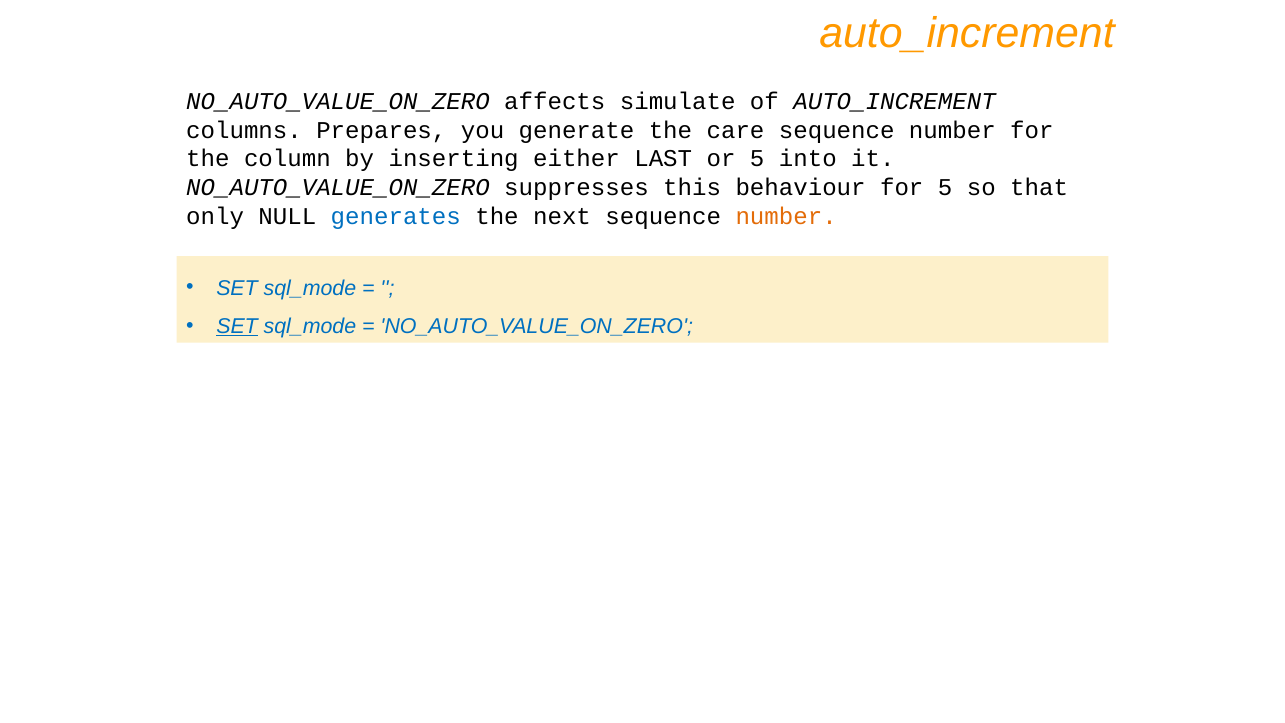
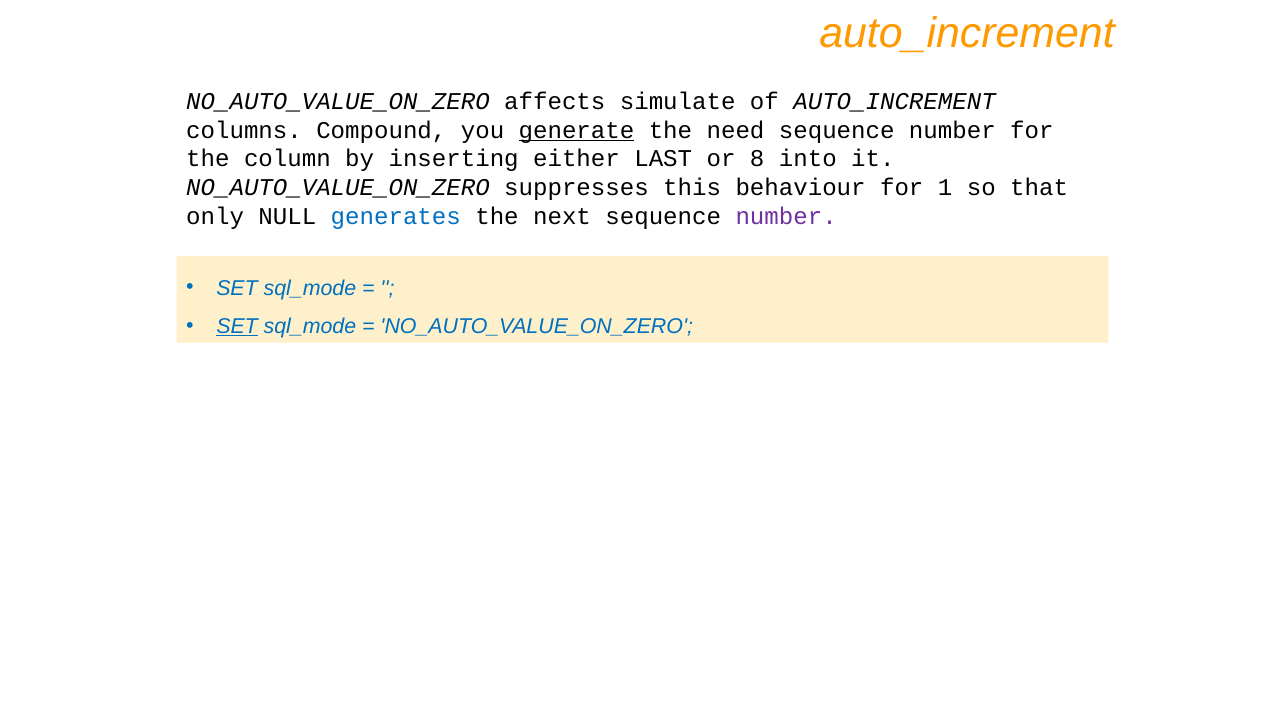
Prepares: Prepares -> Compound (381, 130)
generate underline: none -> present (576, 130)
care: care -> need (736, 130)
or 5: 5 -> 8 (757, 159)
for 5: 5 -> 1 (945, 188)
number colour: orange -> purple (786, 217)
